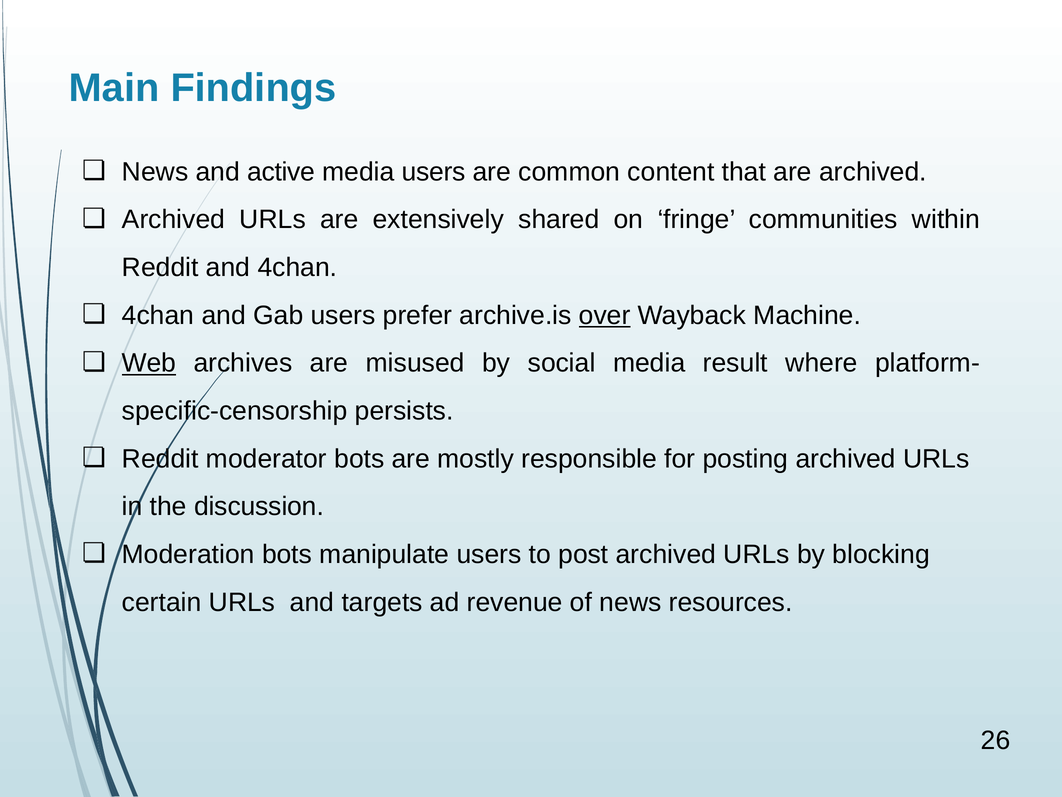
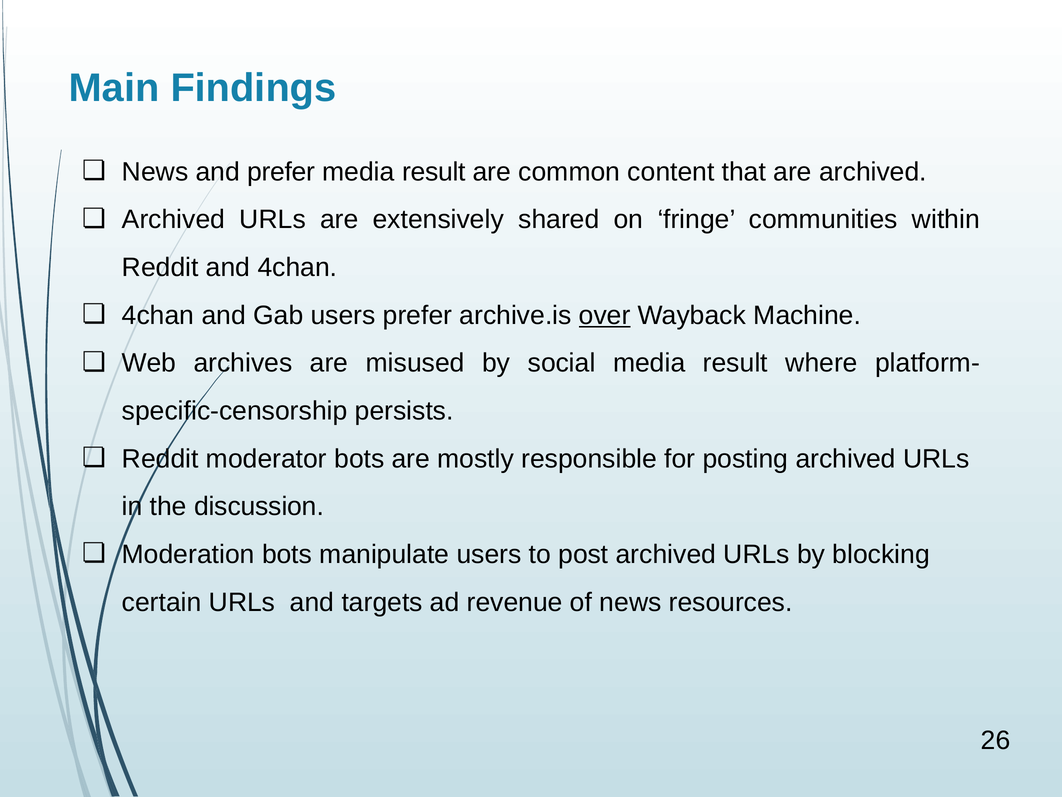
and active: active -> prefer (281, 172)
users: users -> result (434, 172)
Web underline: present -> none (149, 363)
